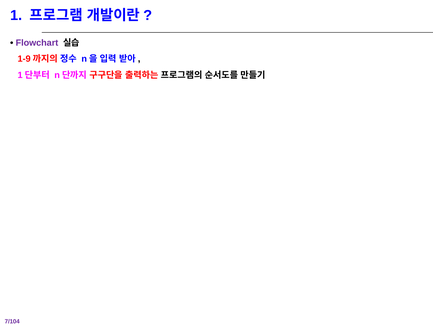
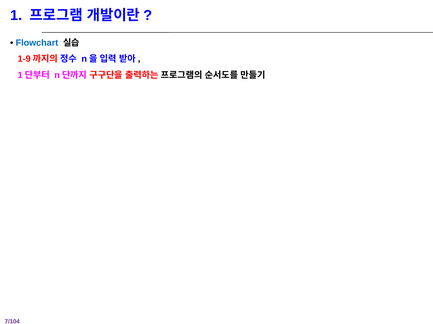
Flowchart colour: purple -> blue (37, 43)
